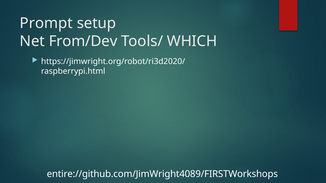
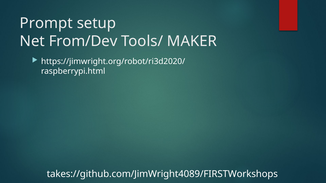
WHICH: WHICH -> MAKER (192, 41)
entire://github.com/JimWright4089/FIRSTWorkshops: entire://github.com/JimWright4089/FIRSTWorkshops -> takes://github.com/JimWright4089/FIRSTWorkshops (162, 174)
